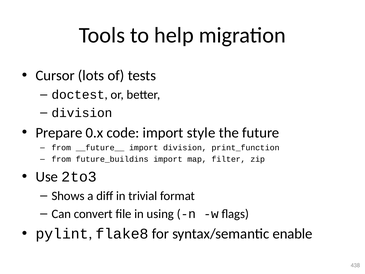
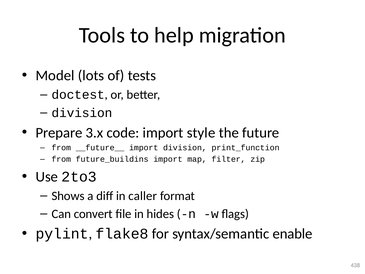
Cursor: Cursor -> Model (55, 76)
0.x: 0.x -> 3.x (94, 133)
trivial: trivial -> caller (143, 196)
using: using -> hides (160, 214)
